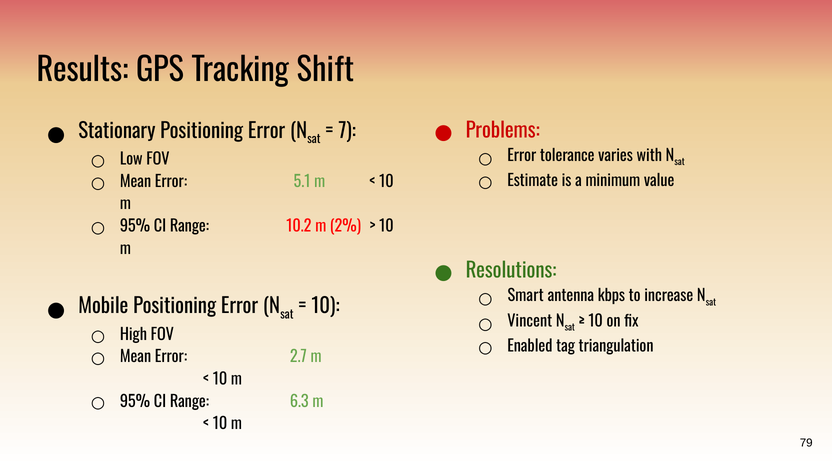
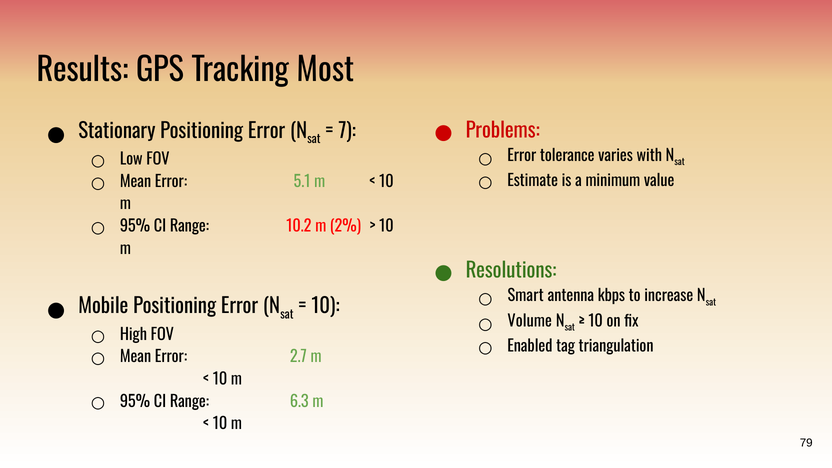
Shift: Shift -> Most (325, 70)
Vincent: Vincent -> Volume (530, 322)
